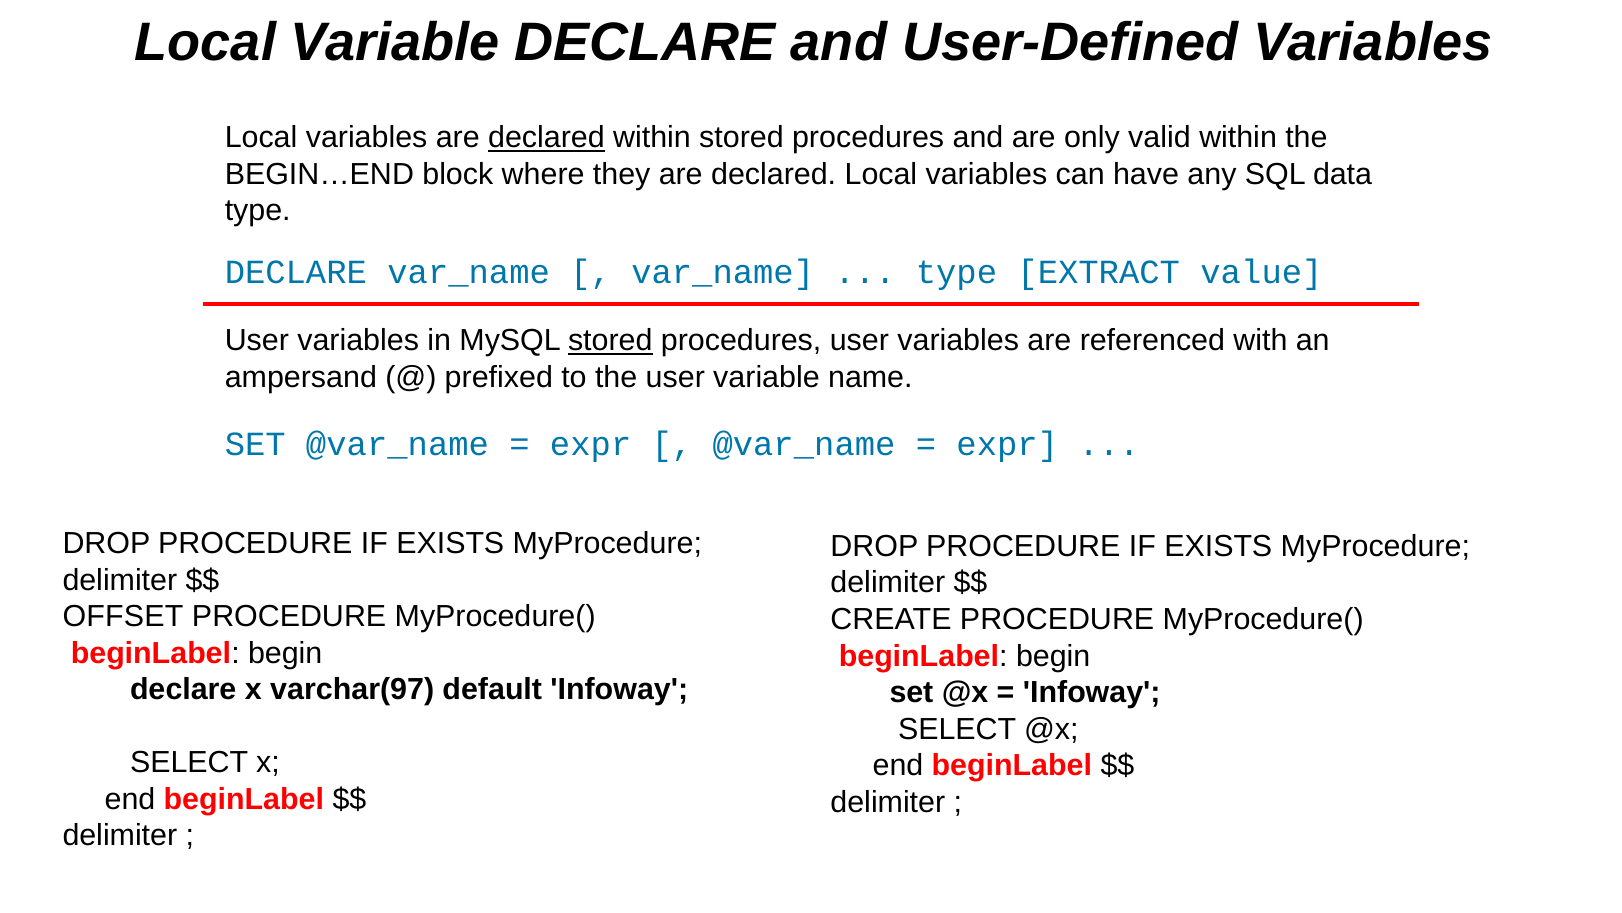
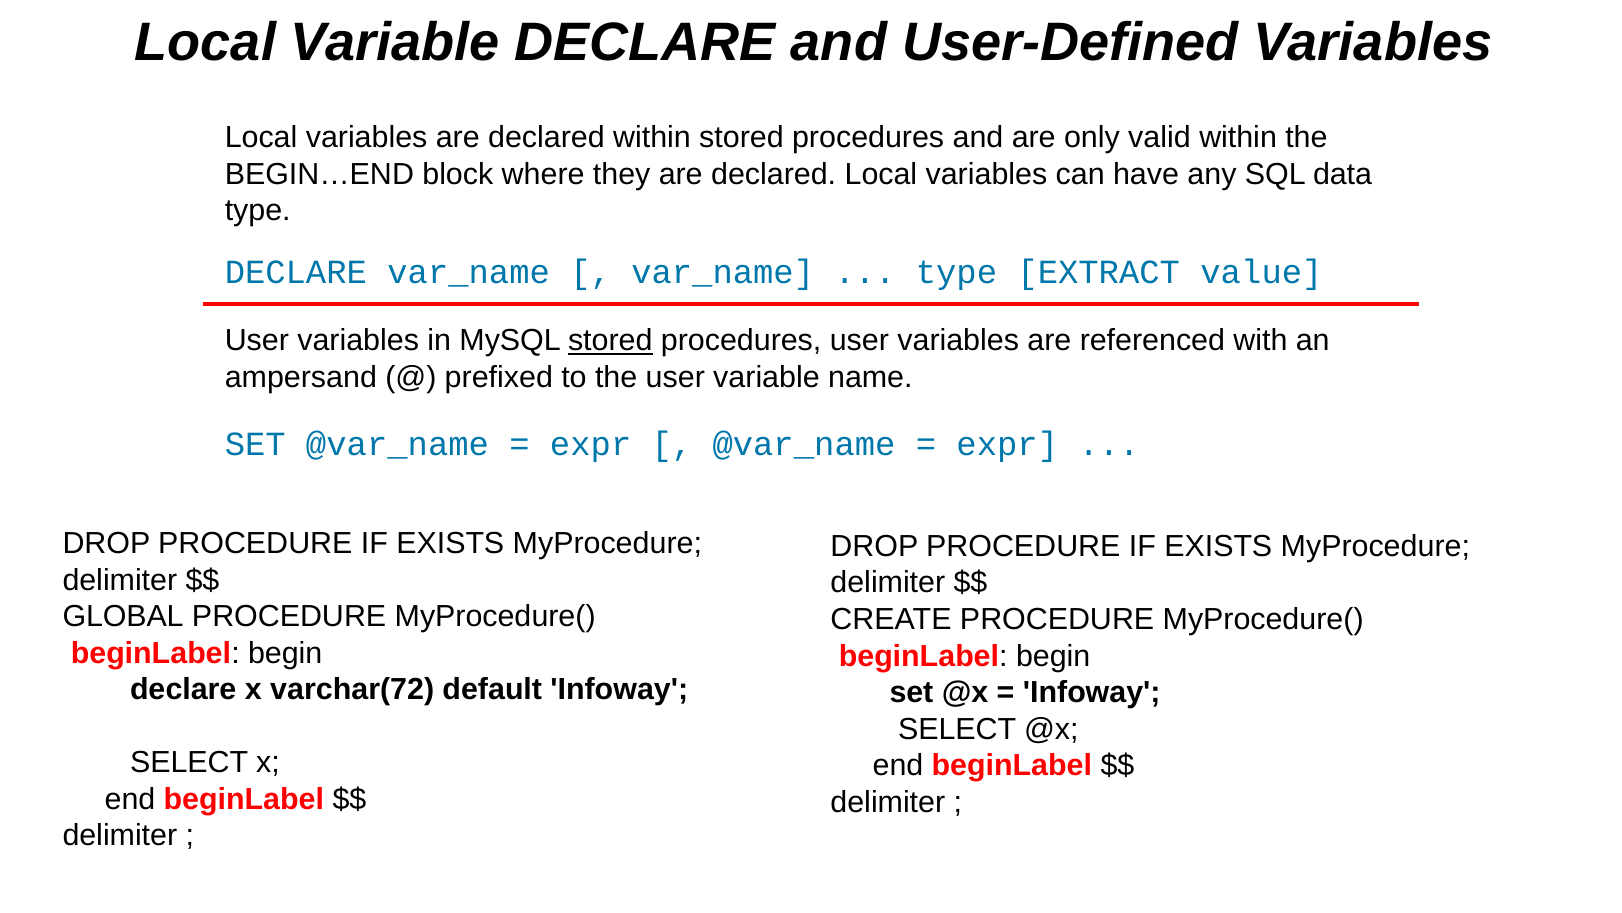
declared underline: present -> none (546, 138)
OFFSET: OFFSET -> GLOBAL (123, 616)
varchar(97: varchar(97 -> varchar(72 (352, 689)
